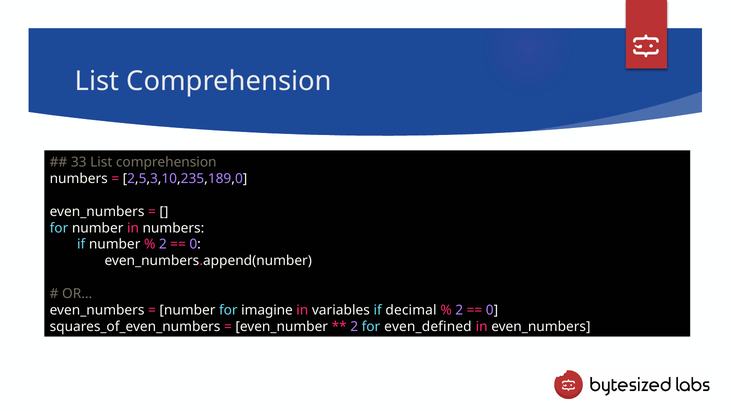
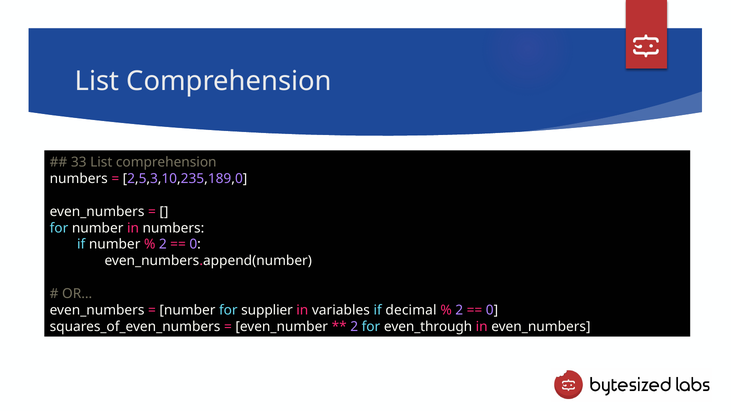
imagine: imagine -> supplier (267, 310)
even_defined: even_defined -> even_through (428, 327)
